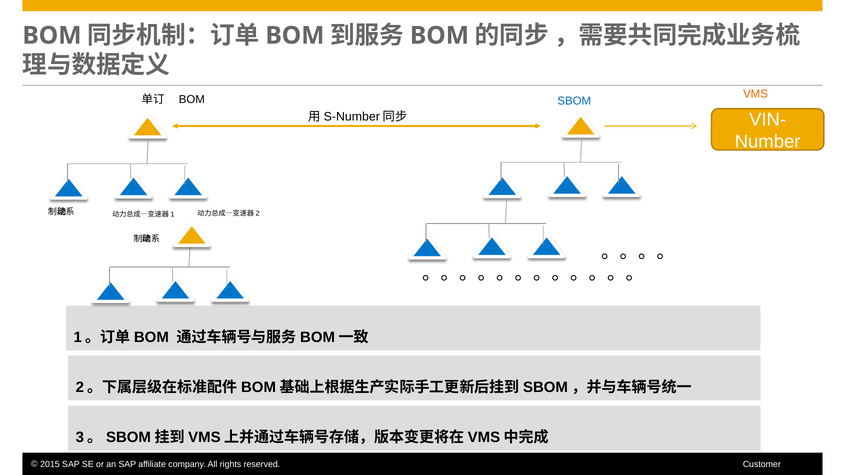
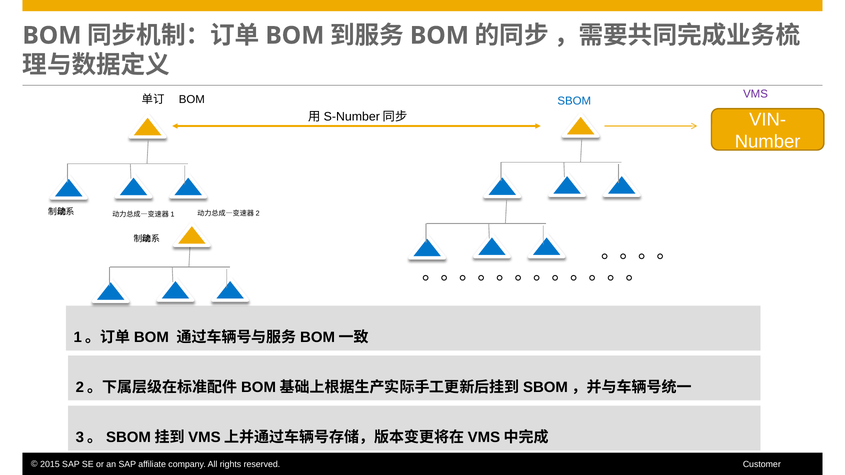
VMS colour: orange -> purple (756, 94)
